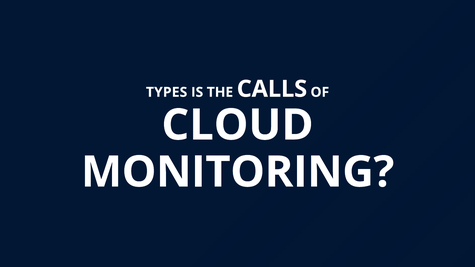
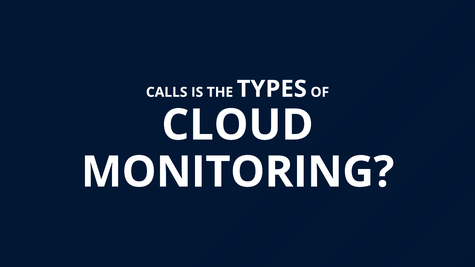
TYPES: TYPES -> CALLS (167, 92)
CALLS: CALLS -> TYPES (272, 89)
